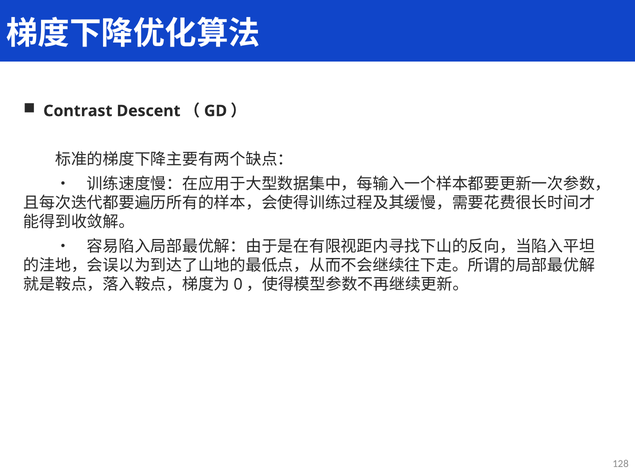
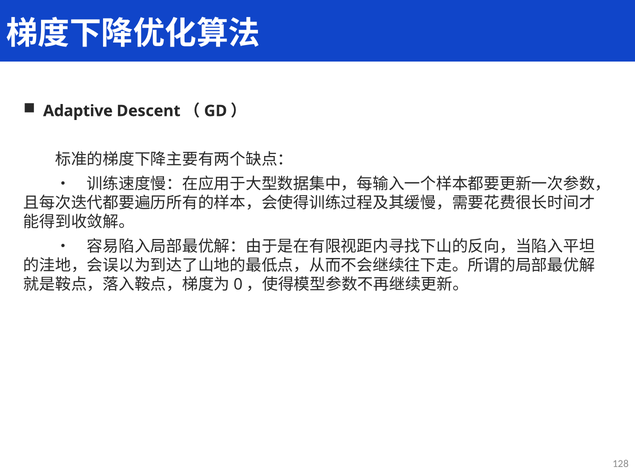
Contrast: Contrast -> Adaptive (78, 111)
